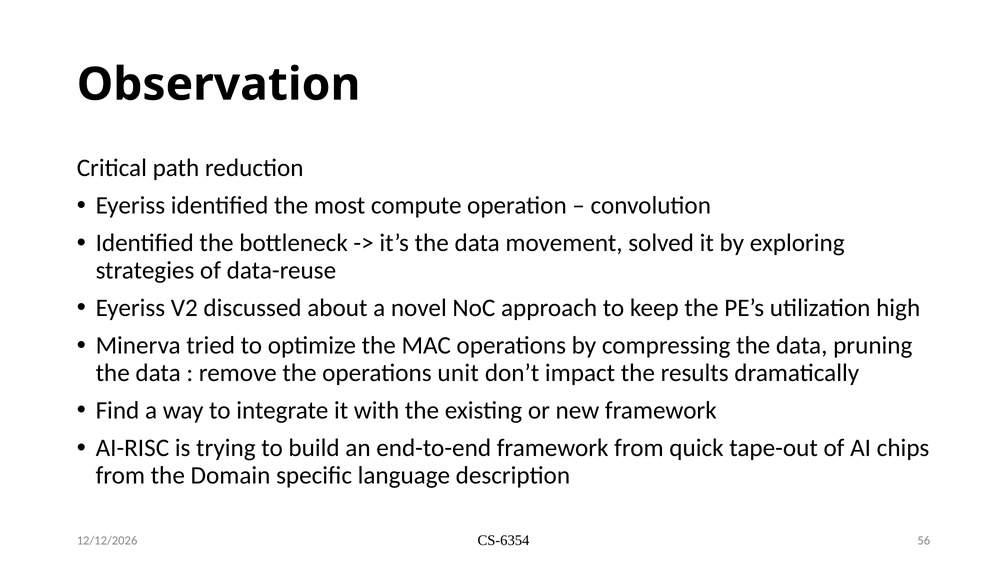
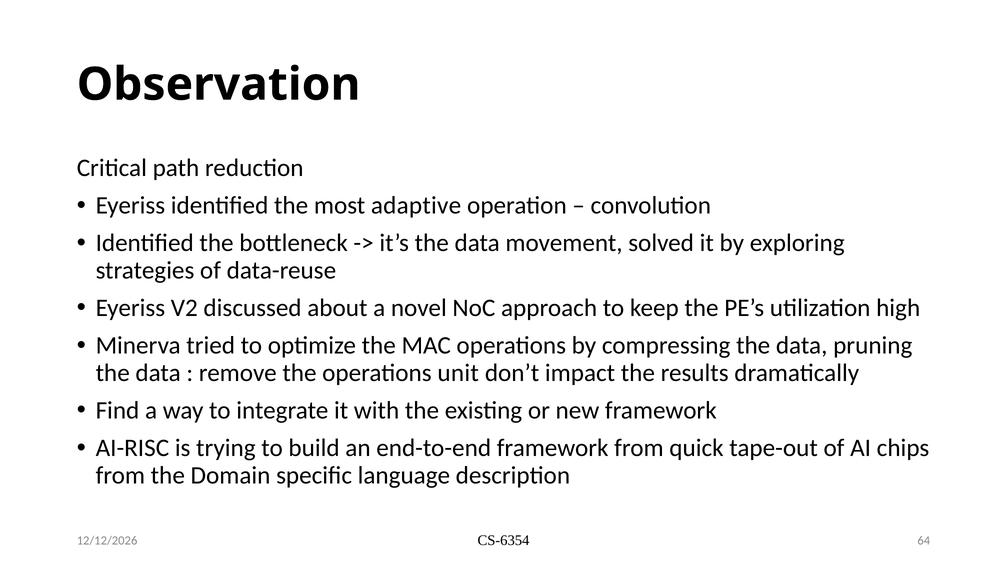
compute: compute -> adaptive (416, 206)
56: 56 -> 64 (924, 541)
